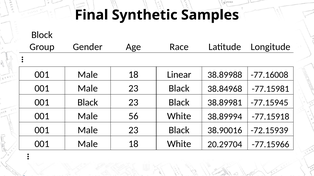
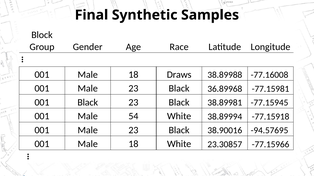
Linear: Linear -> Draws (179, 75)
38.84968: 38.84968 -> 36.89968 (225, 89)
56: 56 -> 54 (133, 117)
-72.15939: -72.15939 -> -94.57695 (270, 131)
20.29704: 20.29704 -> 23.30857 (225, 145)
